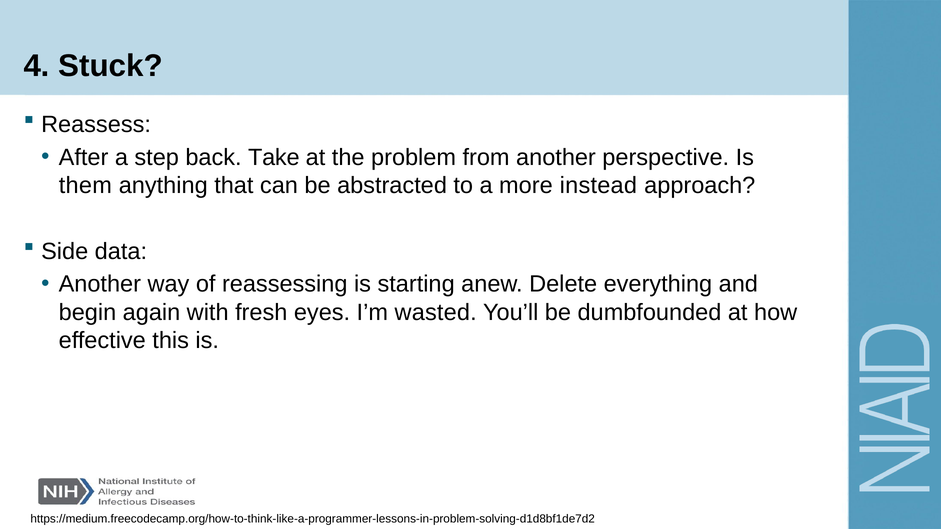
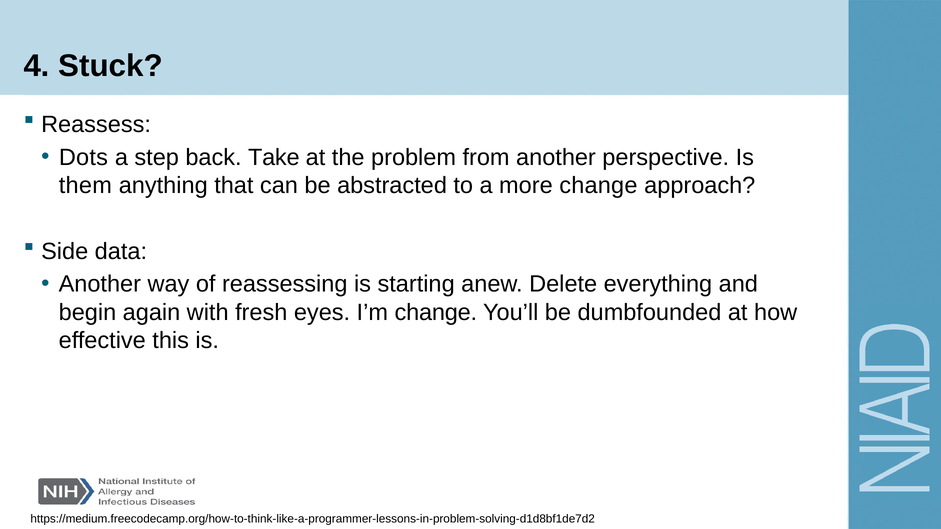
After: After -> Dots (83, 157)
more instead: instead -> change (598, 186)
I’m wasted: wasted -> change (436, 313)
